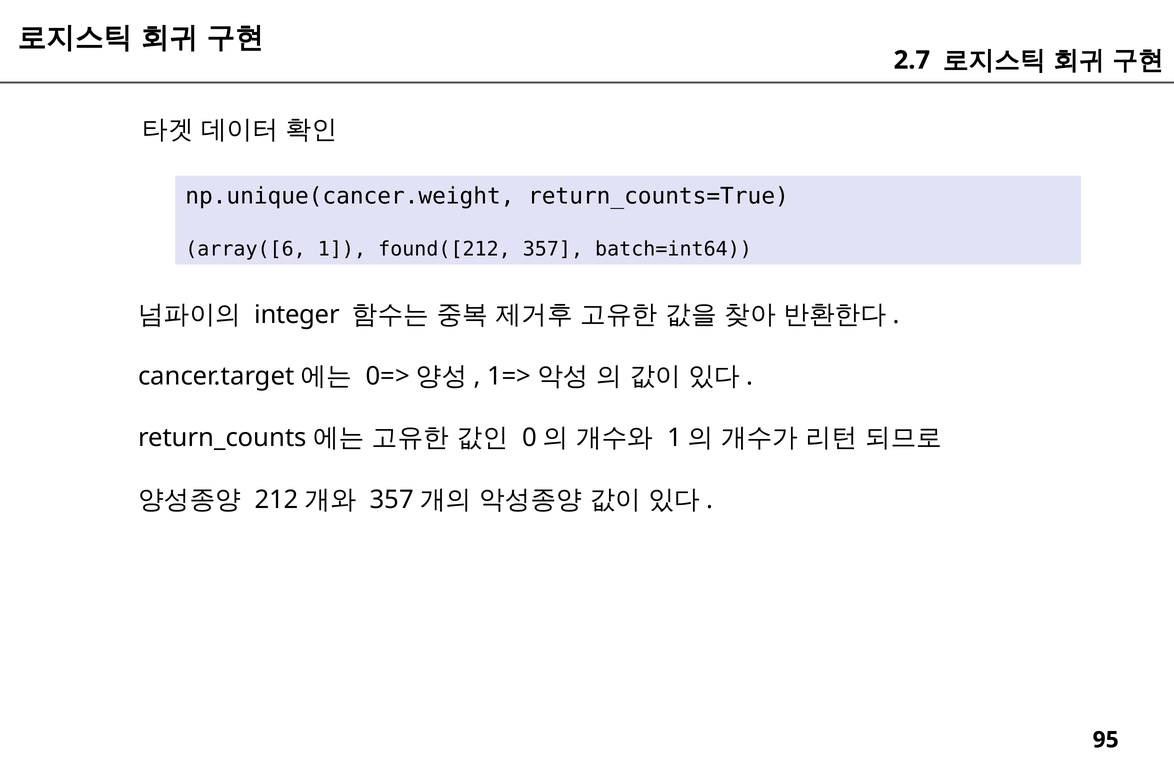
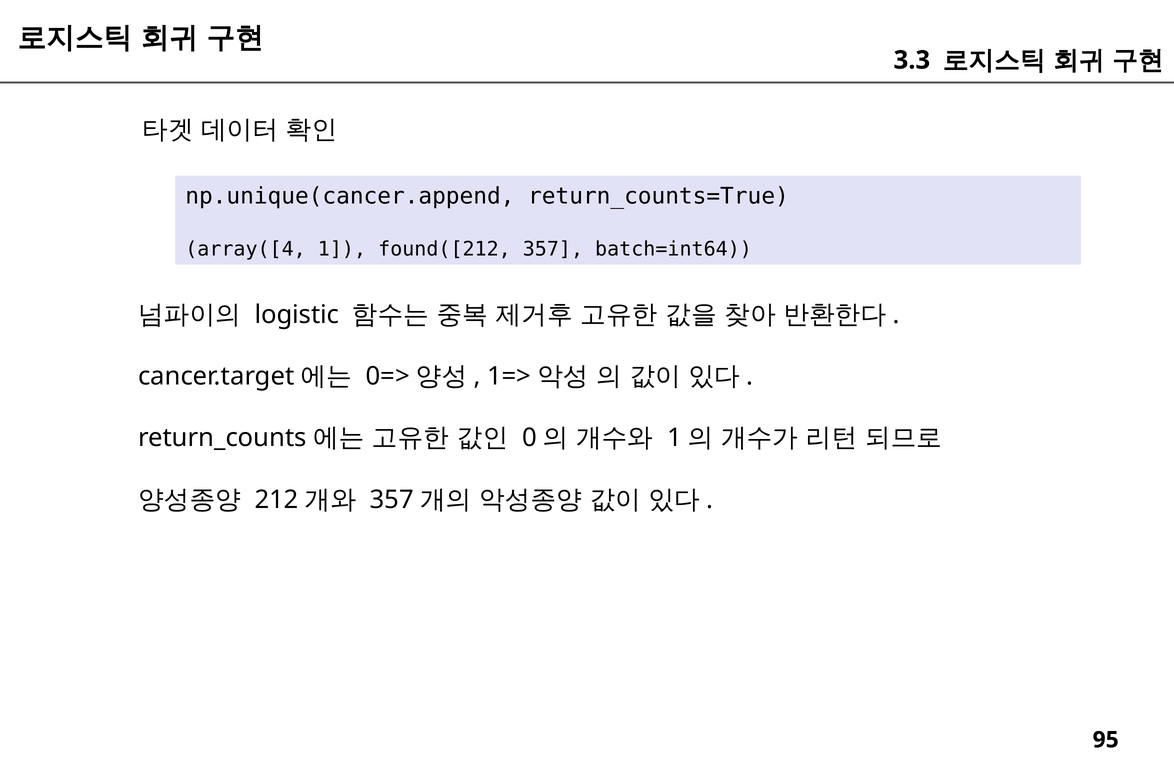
2.7: 2.7 -> 3.3 (912, 60)
np.unique(cancer.weight: np.unique(cancer.weight -> np.unique(cancer.append (350, 196)
array([6: array([6 -> array([4 (246, 249)
integer: integer -> logistic (297, 315)
